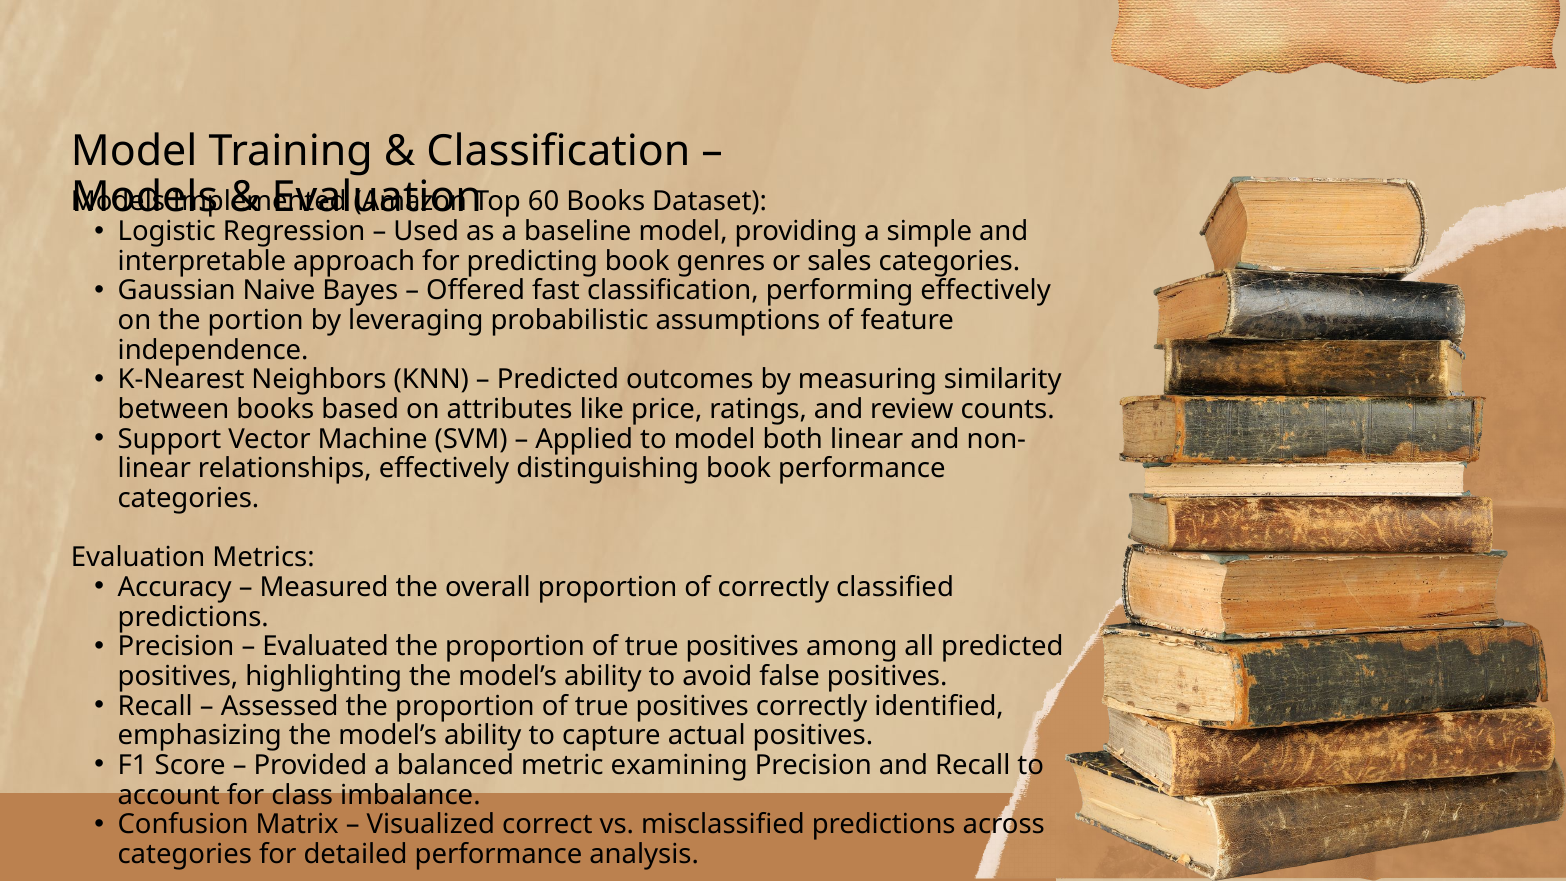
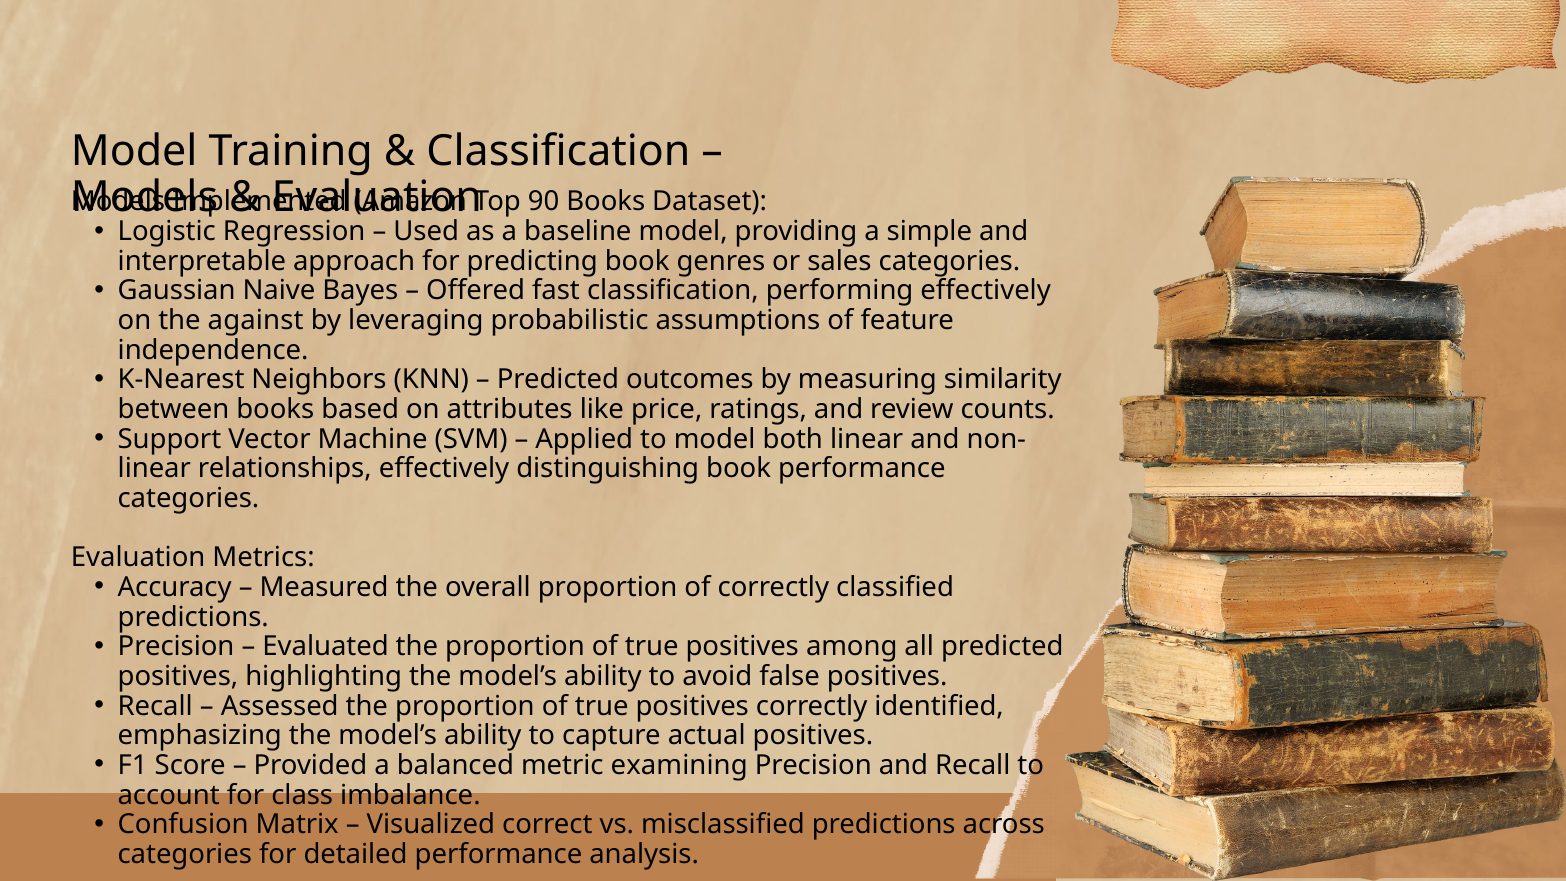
60: 60 -> 90 (544, 202)
portion: portion -> against (256, 320)
